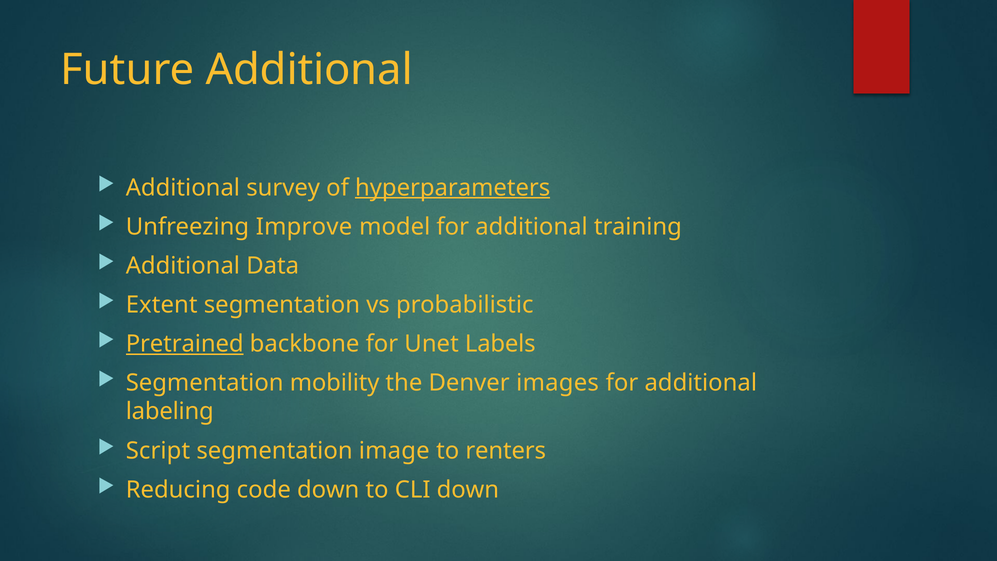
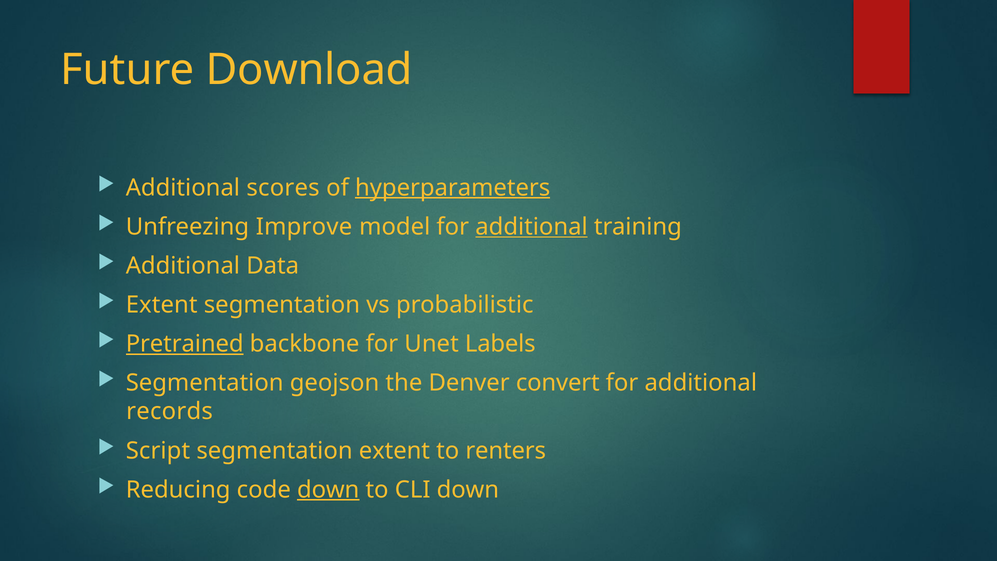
Future Additional: Additional -> Download (309, 70)
survey: survey -> scores (283, 188)
additional underline: none -> present (532, 227)
mobility: mobility -> geojson (335, 383)
images: images -> convert (558, 383)
labeling: labeling -> records (170, 411)
segmentation image: image -> extent (394, 450)
down underline: none -> present (328, 490)
